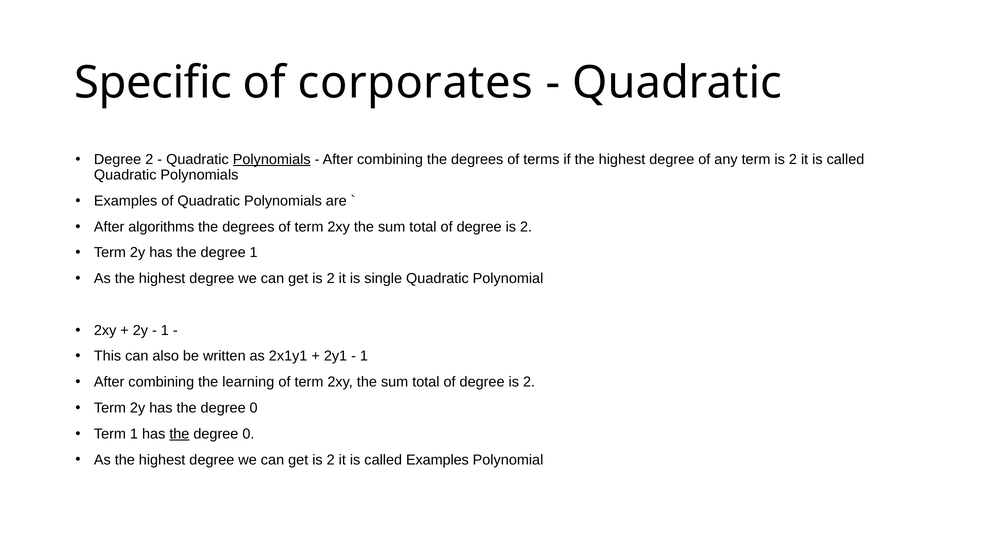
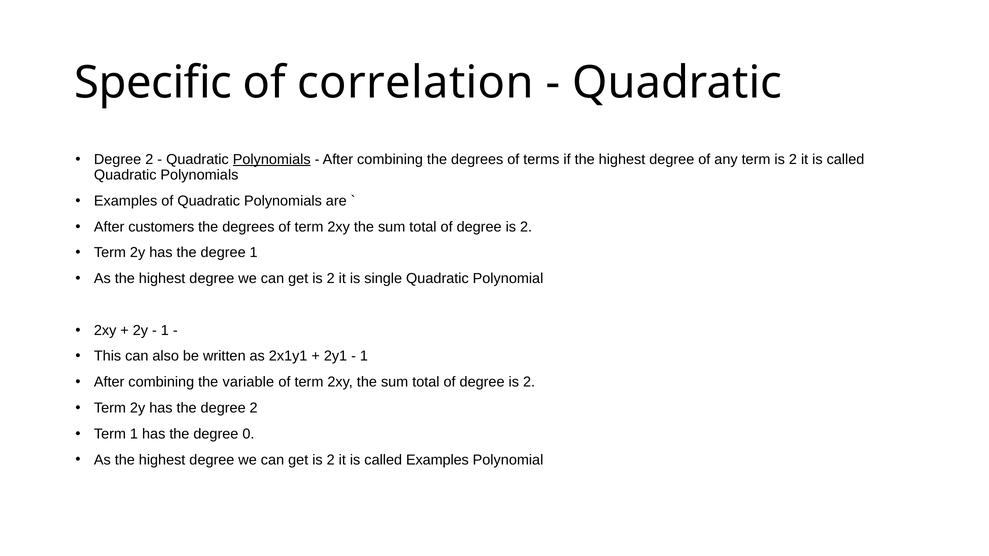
corporates: corporates -> correlation (416, 83)
algorithms: algorithms -> customers (161, 227)
learning: learning -> variable (248, 382)
0: 0 -> 2 (254, 408)
the underline: present -> none (179, 434)
